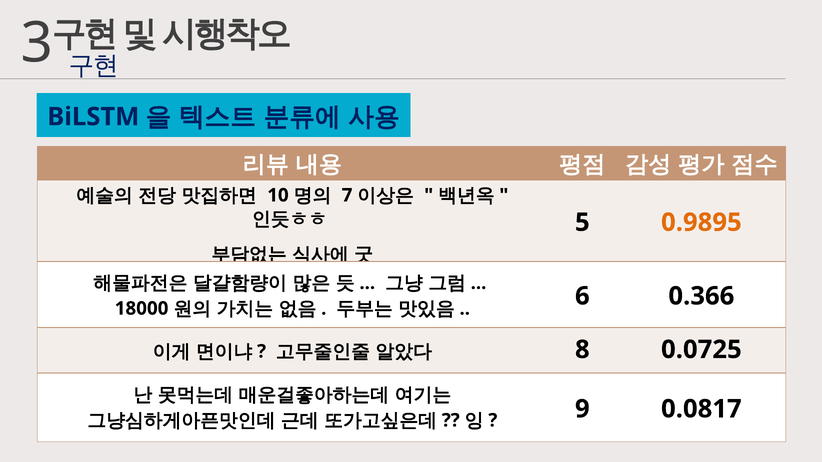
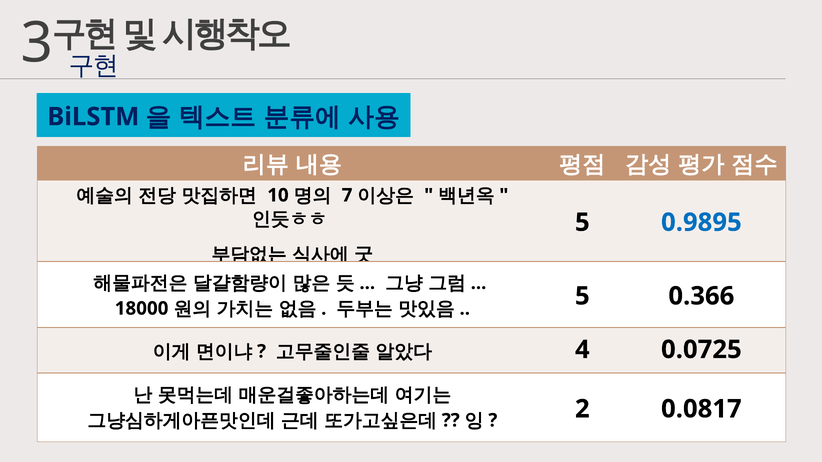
0.9895 colour: orange -> blue (701, 223)
6: 6 -> 5 (582, 296)
8: 8 -> 4 (582, 350)
9: 9 -> 2 (582, 409)
